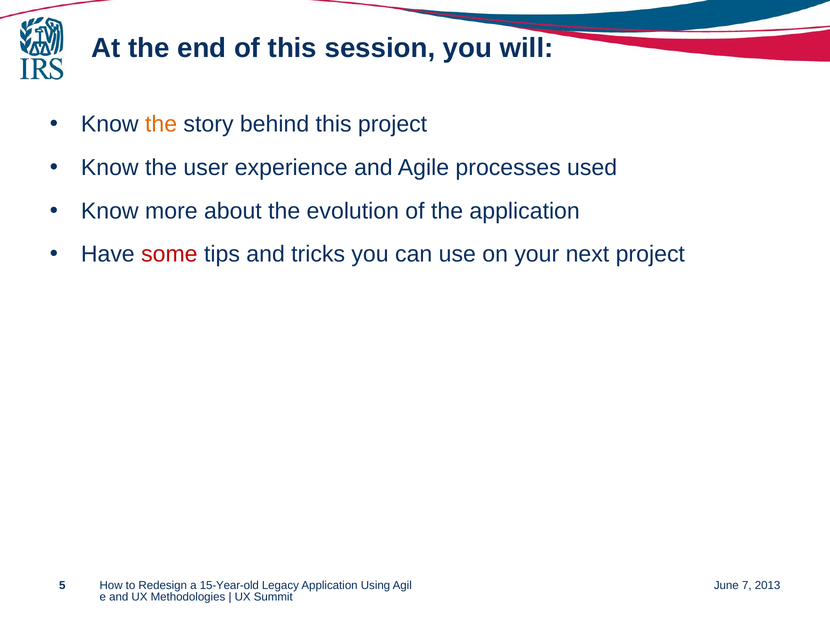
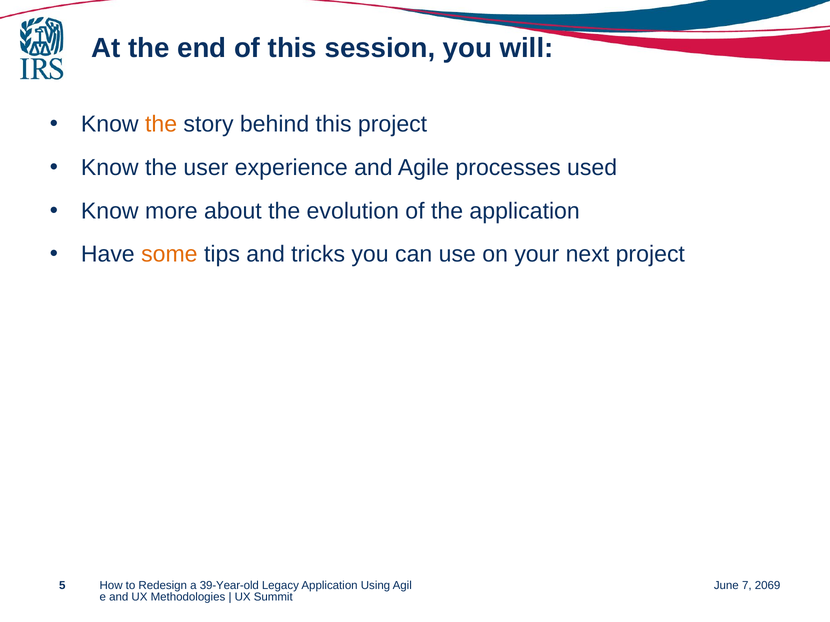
some colour: red -> orange (169, 254)
15-Year-old: 15-Year-old -> 39-Year-old (229, 586)
2013: 2013 -> 2069 (768, 586)
